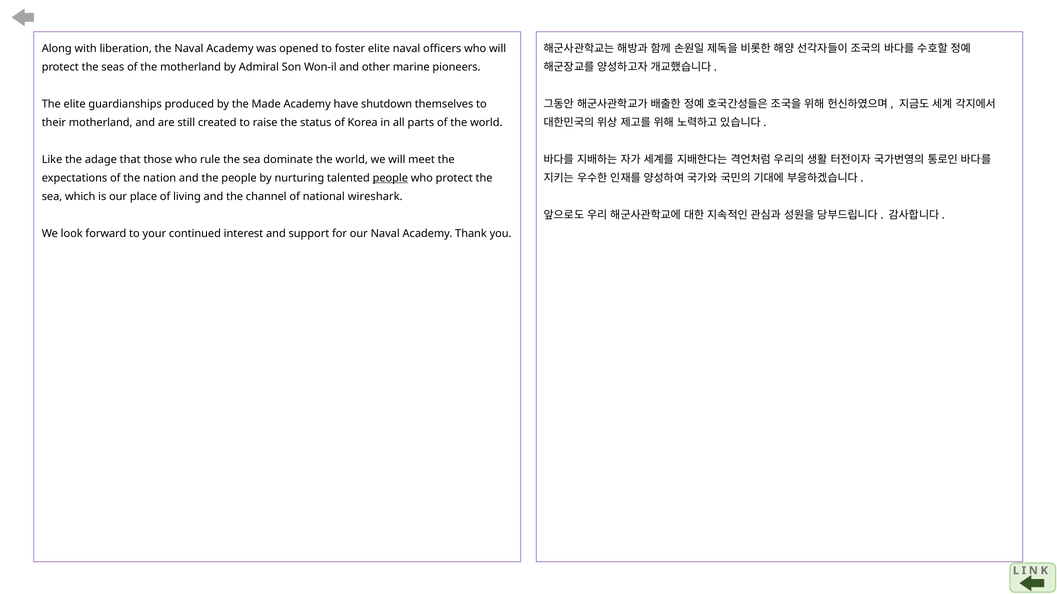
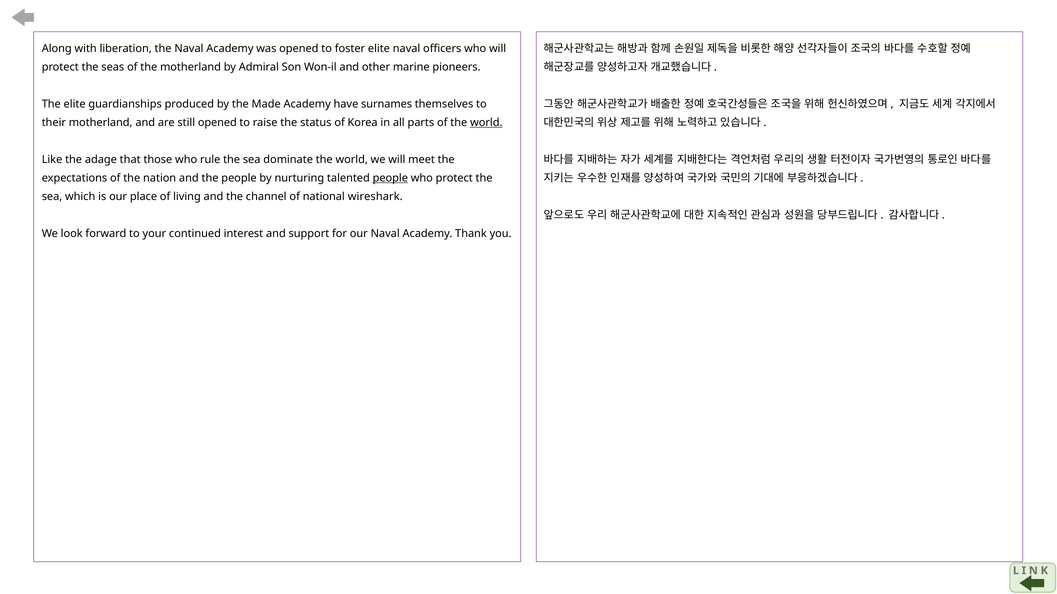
shutdown: shutdown -> surnames (387, 104)
still created: created -> opened (217, 123)
world underline: none -> present (486, 123)
